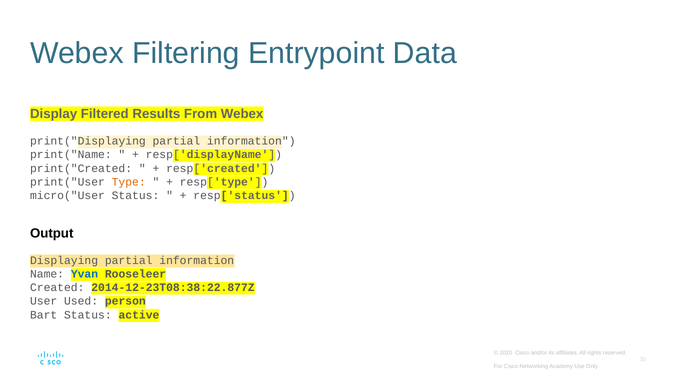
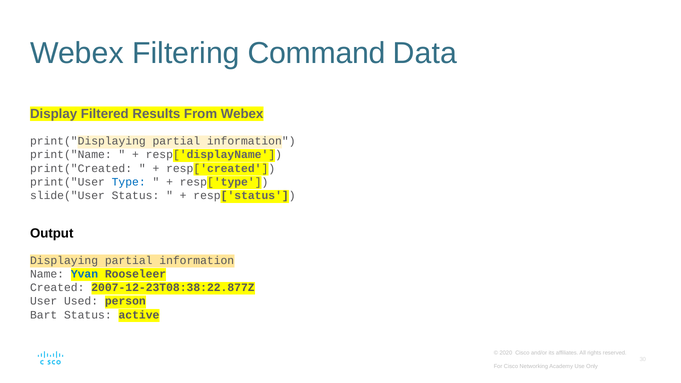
Entrypoint: Entrypoint -> Command (317, 53)
Type colour: orange -> blue (129, 182)
micro("User: micro("User -> slide("User (67, 196)
2014-12-23T08:38:22.877Z: 2014-12-23T08:38:22.877Z -> 2007-12-23T08:38:22.877Z (173, 288)
